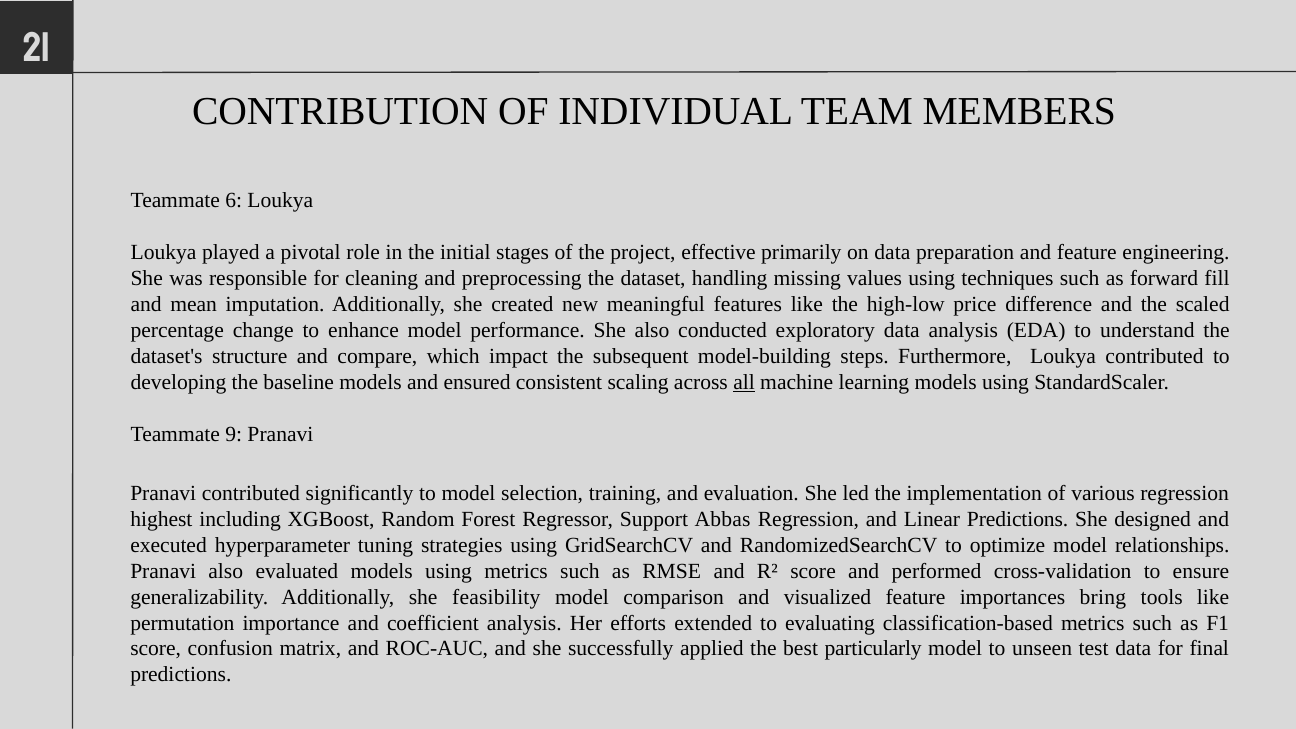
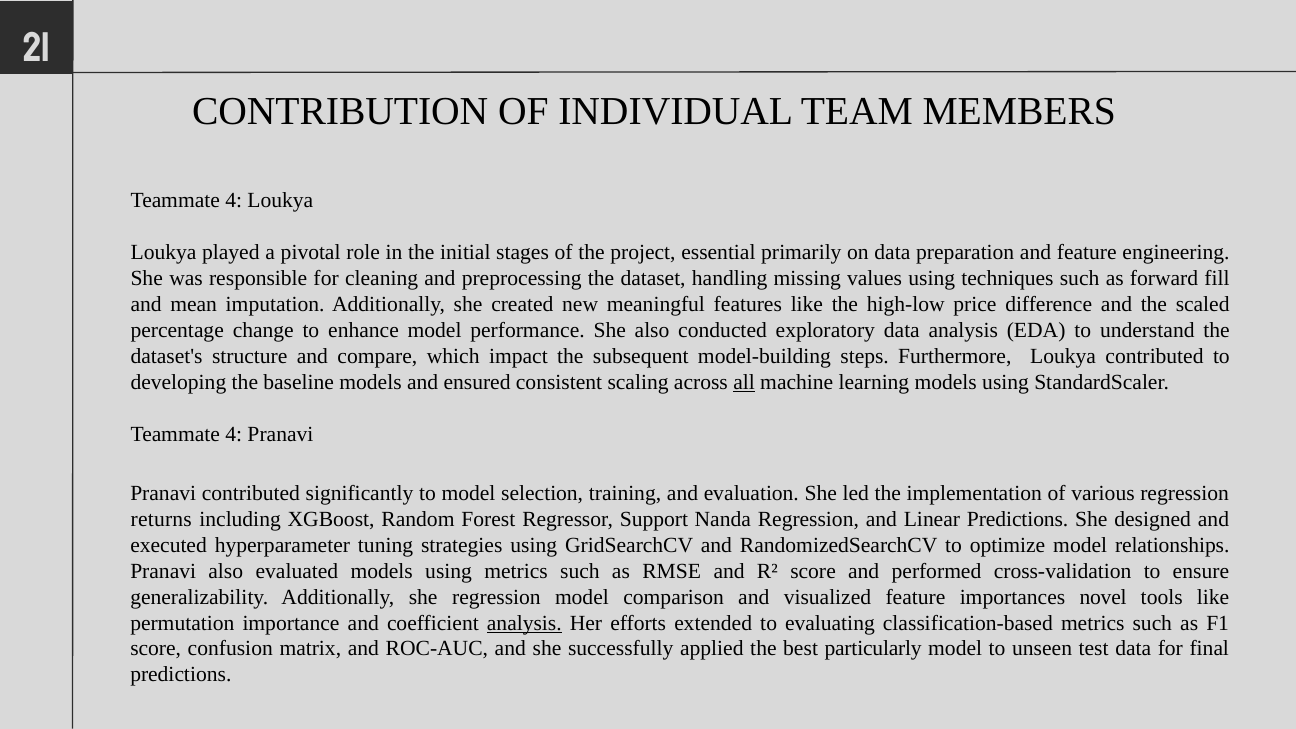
6: 6 -> 4 (234, 201)
effective: effective -> essential (718, 253)
9: 9 -> 4 (234, 434)
highest: highest -> returns (161, 519)
Abbas: Abbas -> Nanda (723, 519)
she feasibility: feasibility -> regression (496, 597)
bring: bring -> novel (1103, 597)
analysis underline: none -> present (524, 623)
